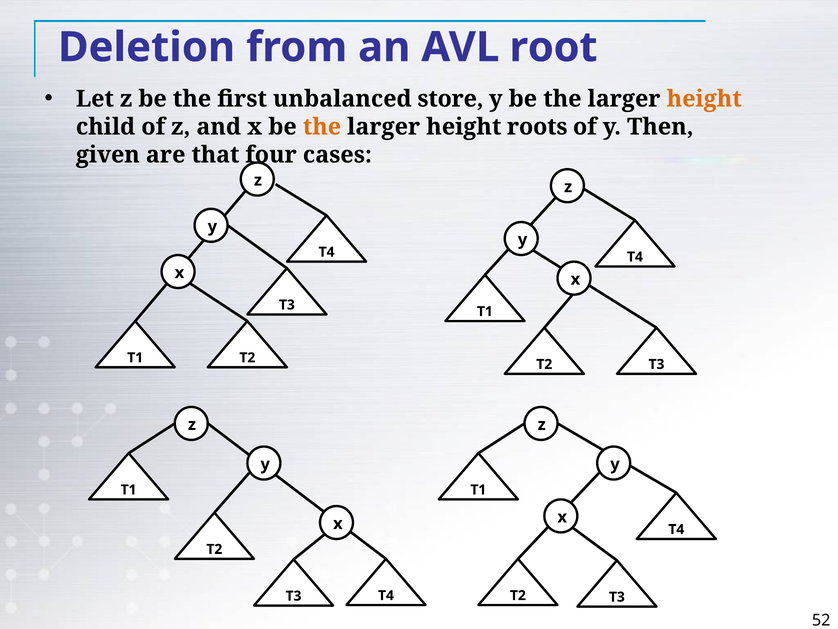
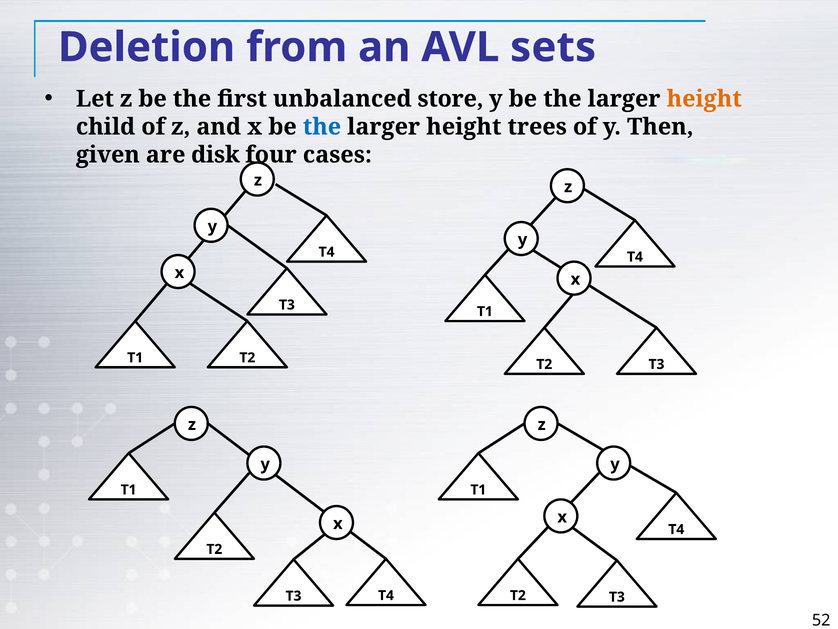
root: root -> sets (553, 47)
the colour: orange -> blue (322, 127)
roots: roots -> trees (537, 127)
that: that -> disk (215, 155)
